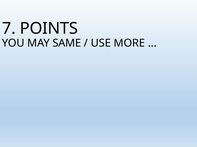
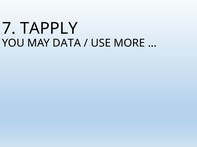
POINTS: POINTS -> TAPPLY (49, 28)
SAME: SAME -> DATA (67, 43)
